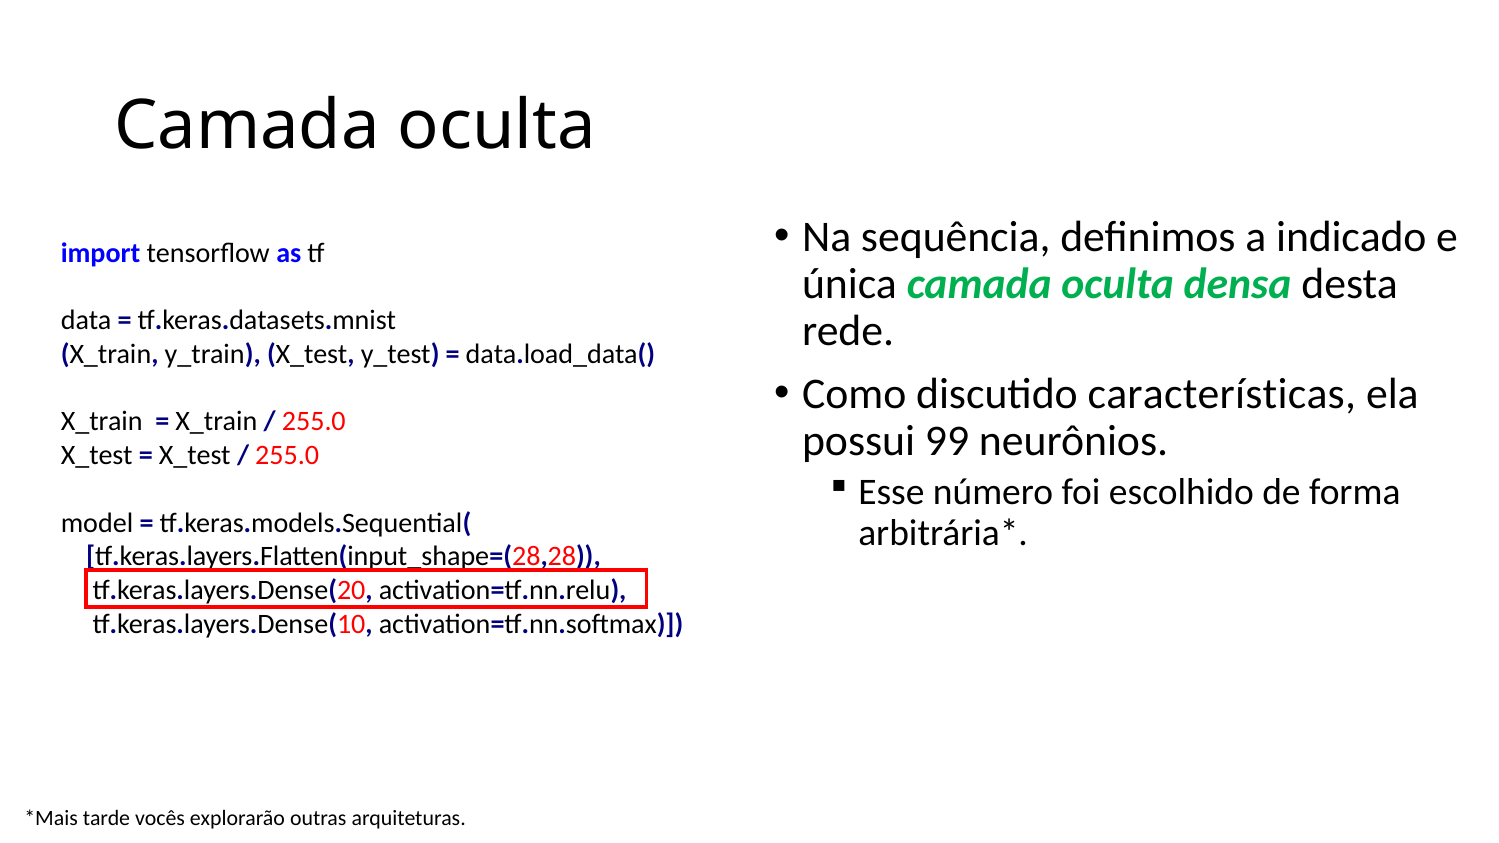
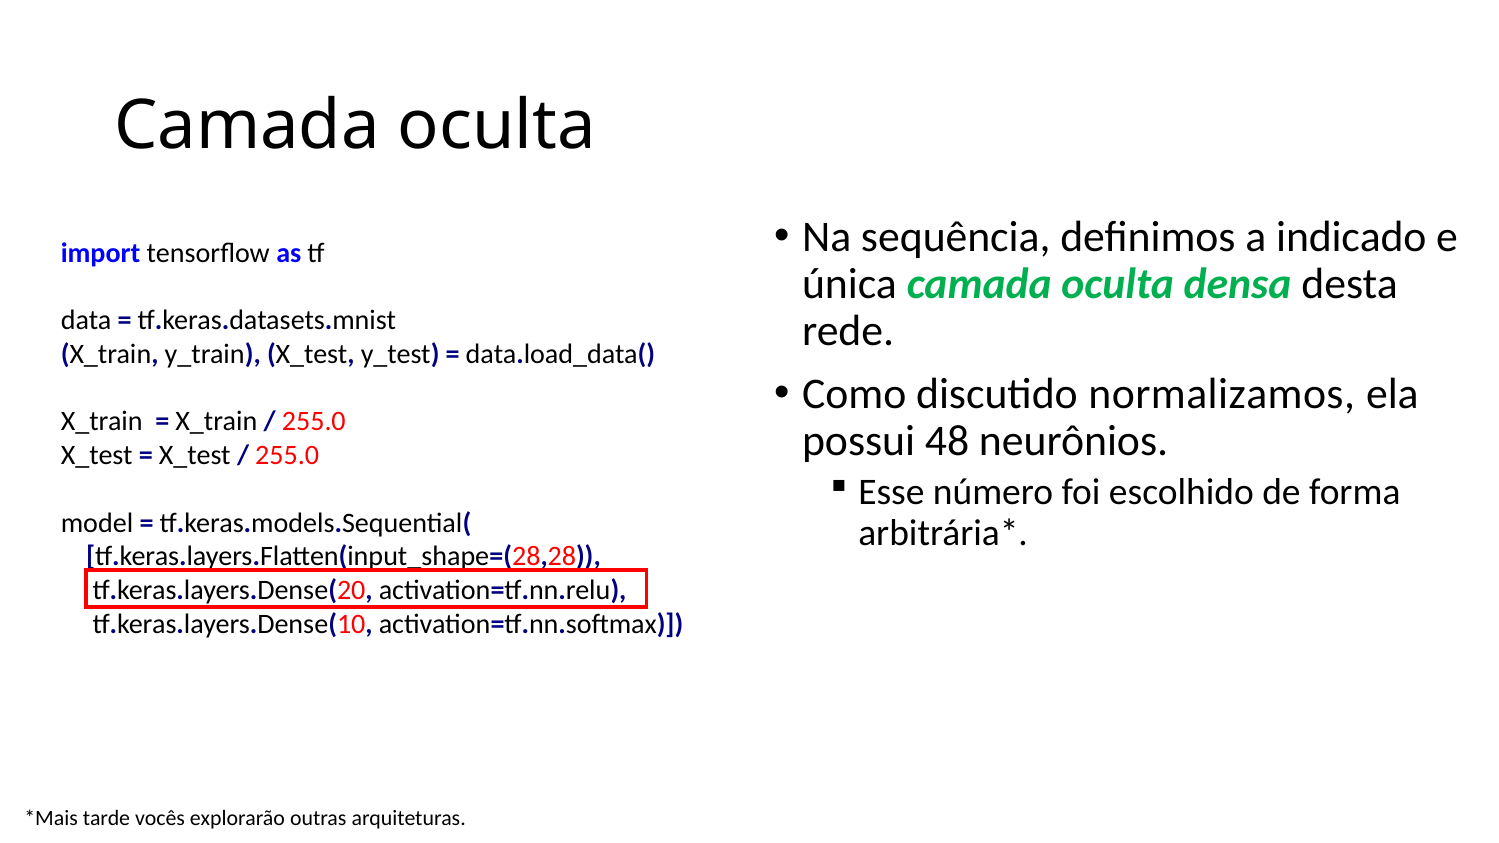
características: características -> normalizamos (1222, 394)
99: 99 -> 48 (947, 441)
